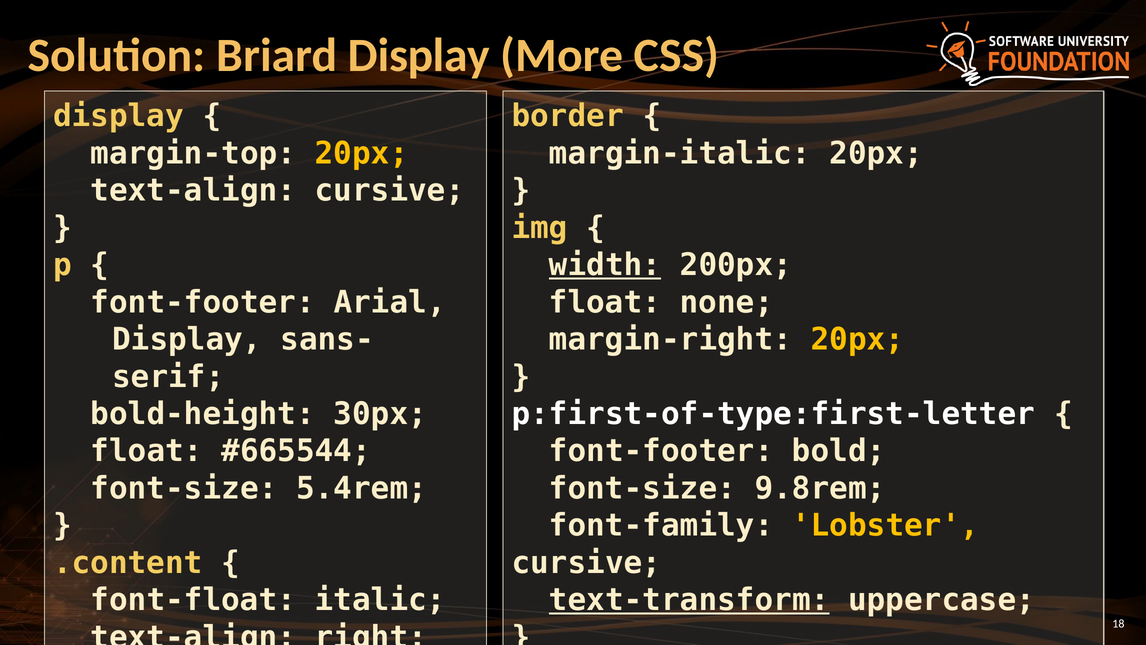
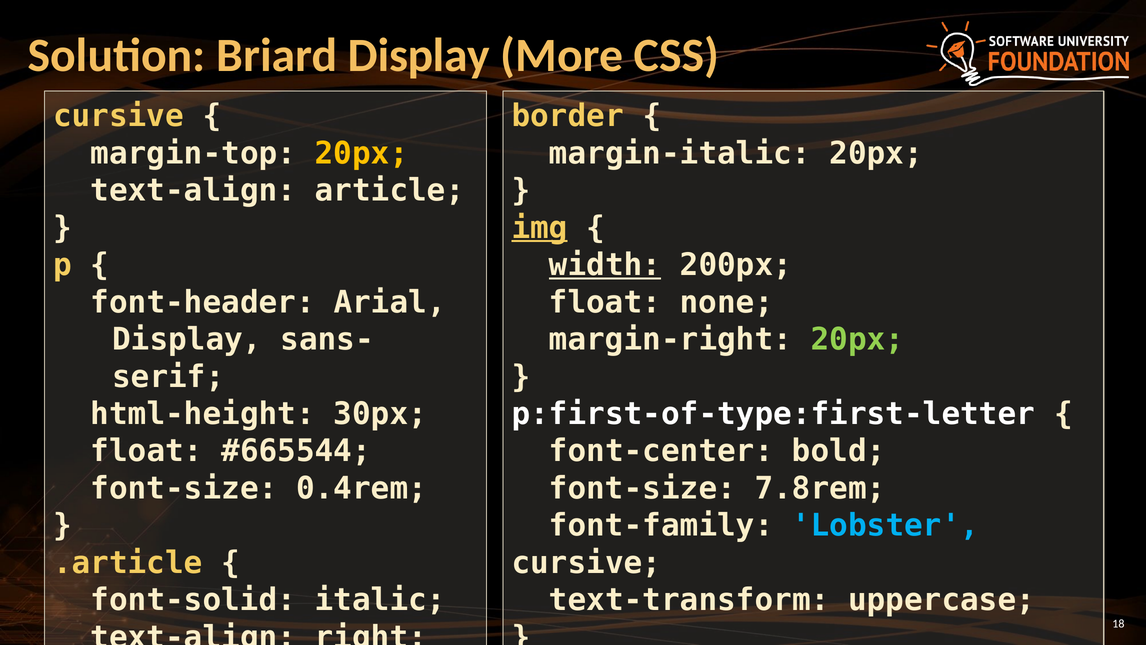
display: display -> cursive (118, 116)
text-align cursive: cursive -> article (390, 190)
img underline: none -> present (540, 228)
font-footer: font-footer -> font-header (203, 302)
20px colour: yellow -> light green (857, 339)
bold-height: bold-height -> html-height (203, 414)
font-footer: font-footer -> font-center (661, 451)
5.4rem: 5.4rem -> 0.4rem (361, 488)
9.8rem: 9.8rem -> 7.8rem (820, 488)
Lobster colour: yellow -> light blue (885, 526)
.content: .content -> .article (128, 563)
font-float: font-float -> font-solid (193, 600)
text-transform underline: present -> none (689, 600)
